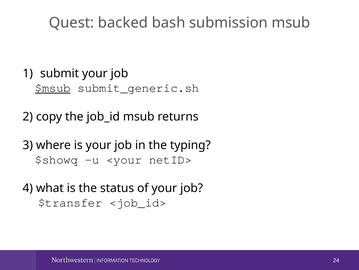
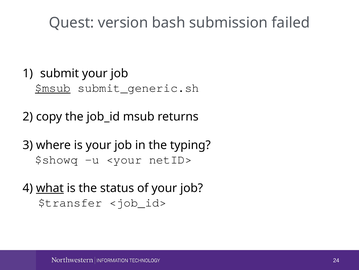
backed: backed -> version (123, 23)
submission msub: msub -> failed (291, 23)
what underline: none -> present (50, 188)
